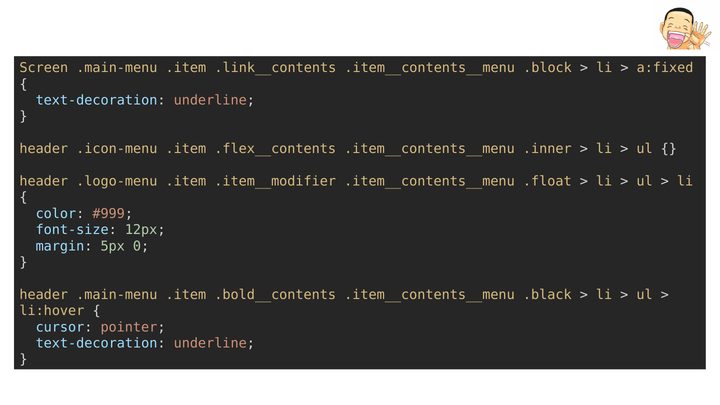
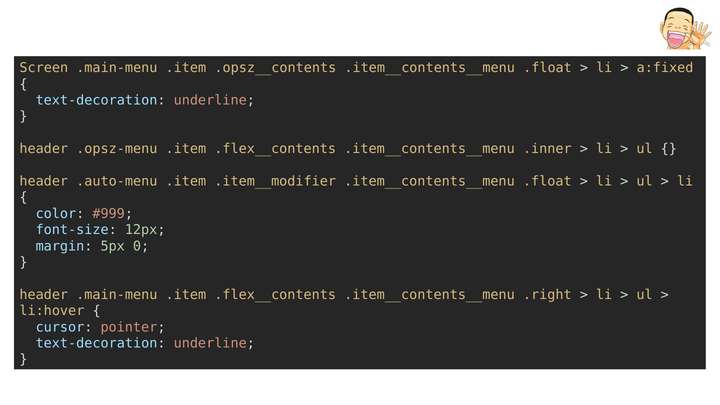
.link__contents: .link__contents -> .opsz__contents (275, 68)
.block: .block -> .float (548, 68)
.icon-menu: .icon-menu -> .opsz-menu (117, 149)
.logo-menu: .logo-menu -> .auto-menu (117, 181)
.main-menu .item .bold__contents: .bold__contents -> .flex__contents (275, 295)
.black: .black -> .right (547, 295)
